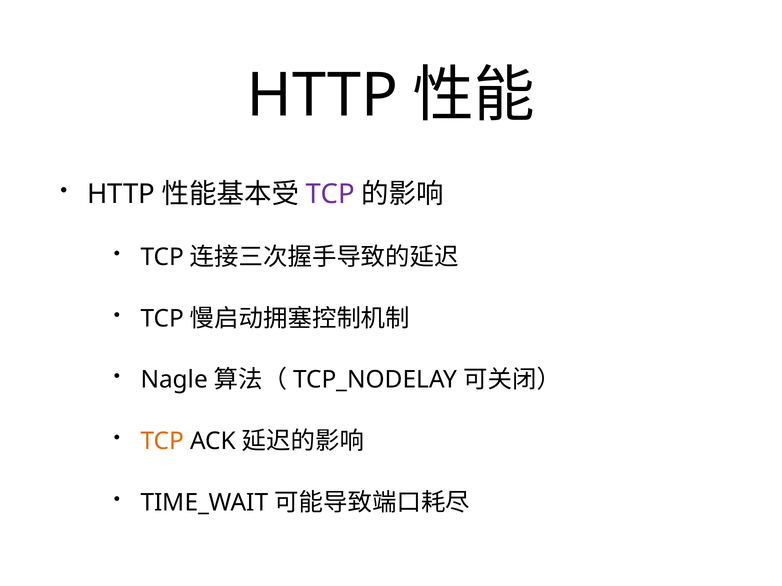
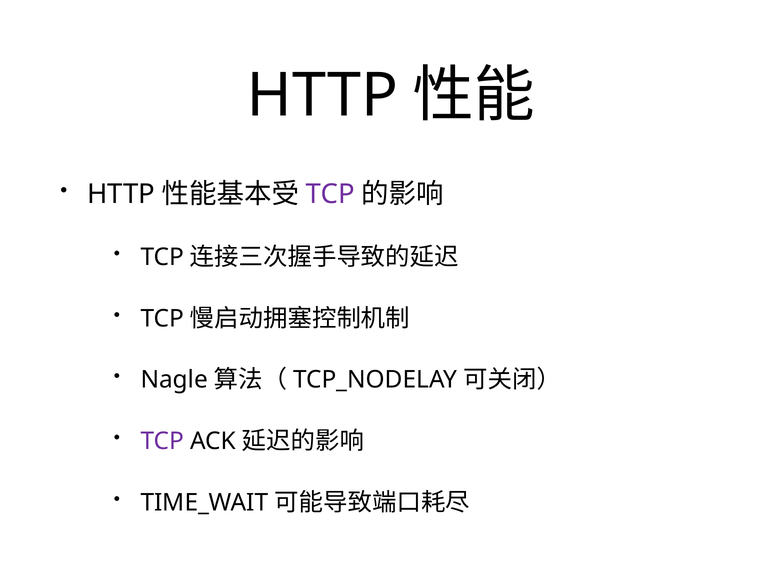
TCP colour: orange -> purple (162, 442)
